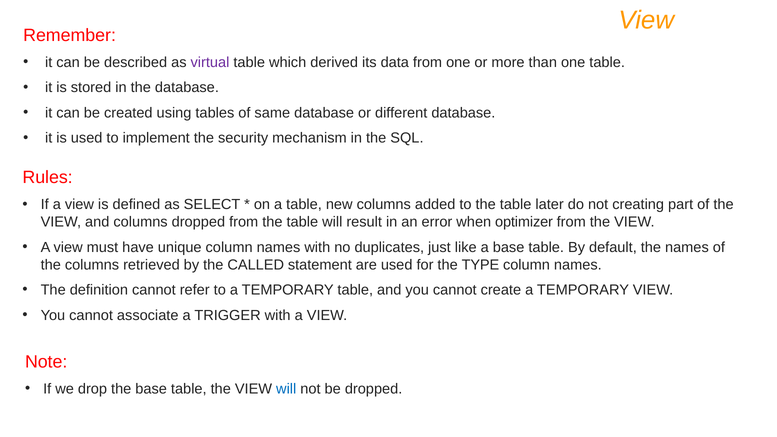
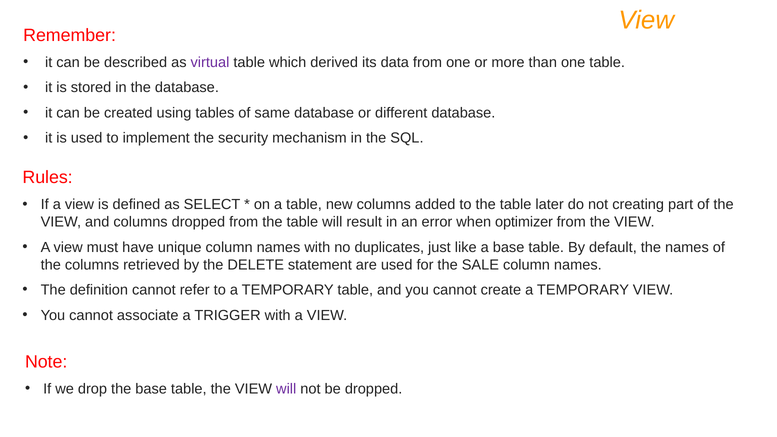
CALLED: CALLED -> DELETE (256, 265)
TYPE: TYPE -> SALE (480, 265)
will colour: blue -> purple (286, 389)
